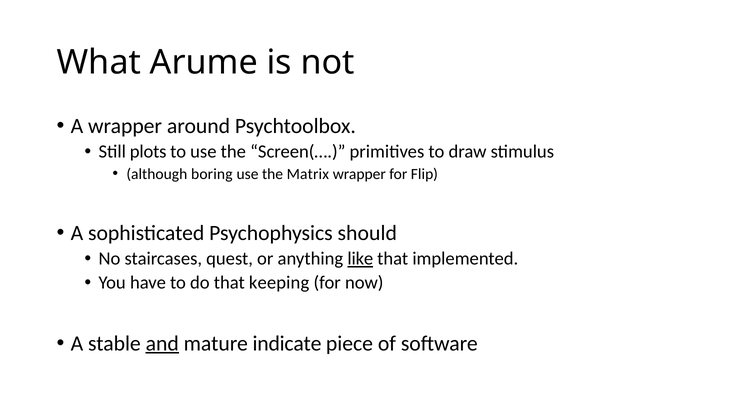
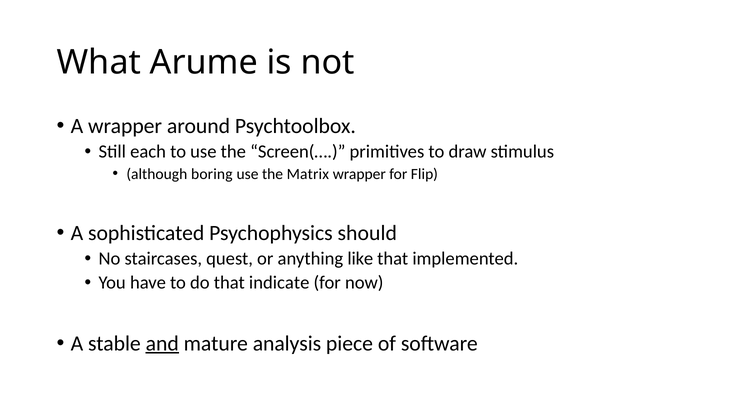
plots: plots -> each (148, 151)
like underline: present -> none (360, 258)
keeping: keeping -> indicate (279, 282)
indicate: indicate -> analysis (287, 343)
